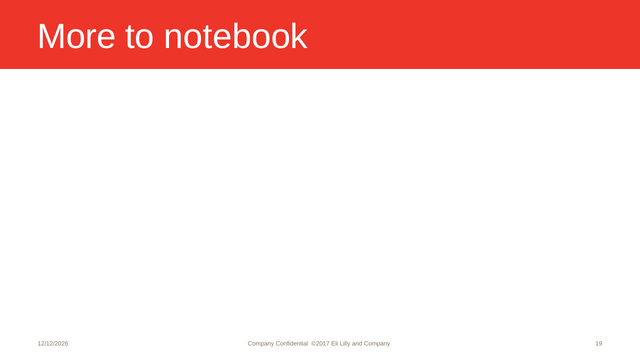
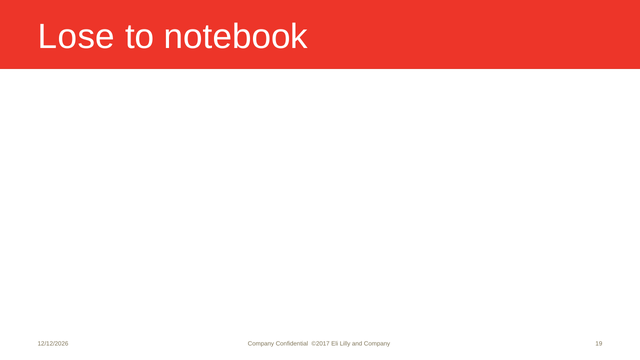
More: More -> Lose (76, 37)
